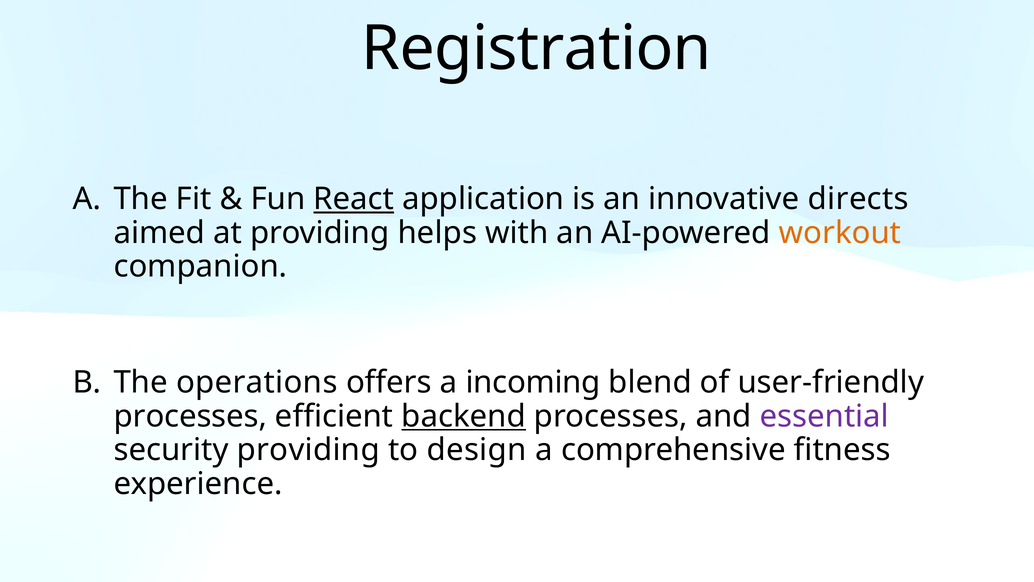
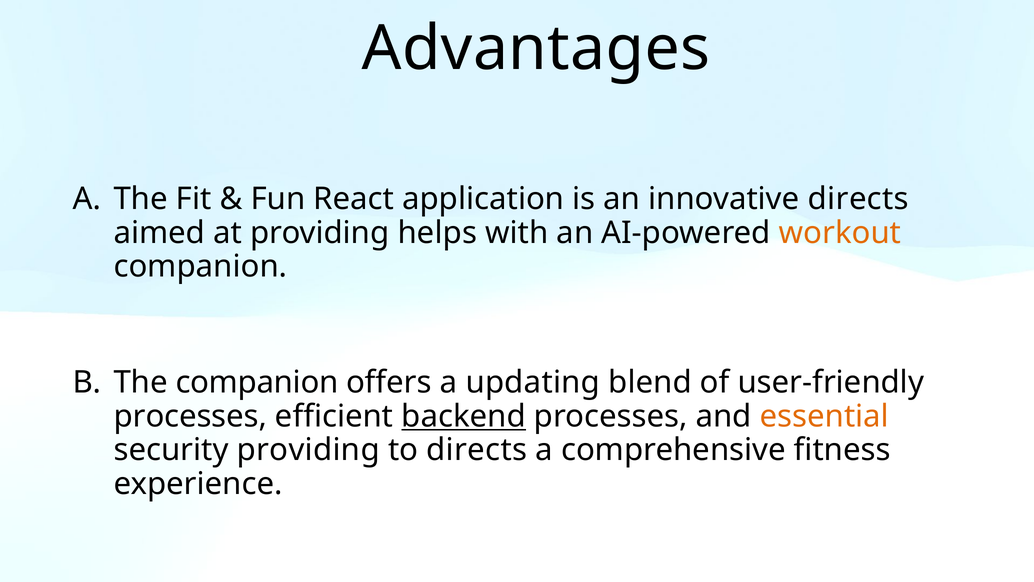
Registration: Registration -> Advantages (536, 48)
React underline: present -> none (354, 199)
The operations: operations -> companion (257, 382)
incoming: incoming -> updating (533, 382)
essential colour: purple -> orange (824, 416)
to design: design -> directs (477, 450)
